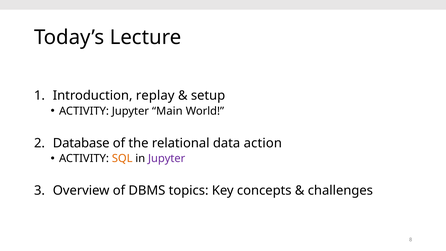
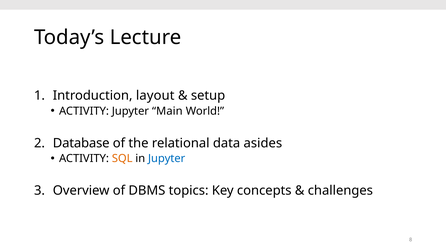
replay: replay -> layout (155, 96)
action: action -> asides (263, 143)
Jupyter colour: purple -> blue (167, 158)
